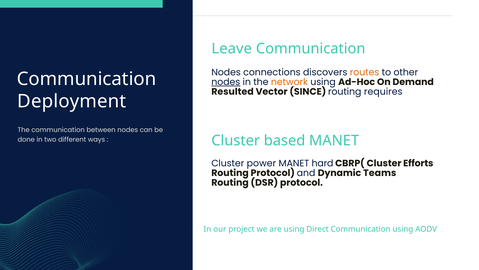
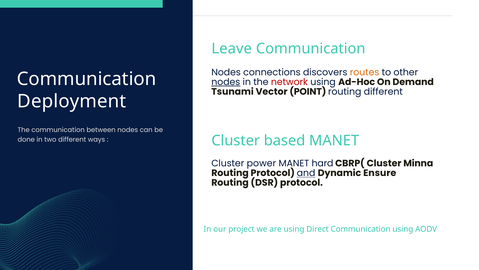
network colour: orange -> red (289, 82)
Resulted: Resulted -> Tsunami (233, 91)
SINCE: SINCE -> POINT (308, 91)
routing requires: requires -> different (383, 91)
Efforts: Efforts -> Minna (418, 163)
and underline: none -> present (306, 173)
Teams: Teams -> Ensure (380, 173)
